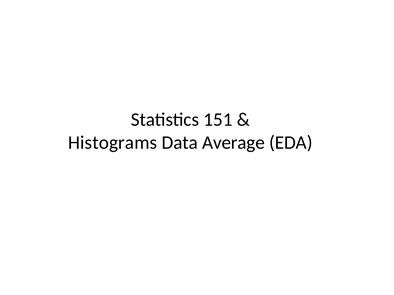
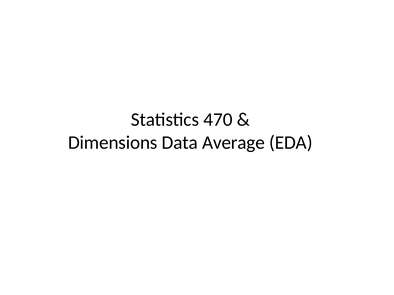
151: 151 -> 470 (218, 120)
Histograms: Histograms -> Dimensions (113, 143)
